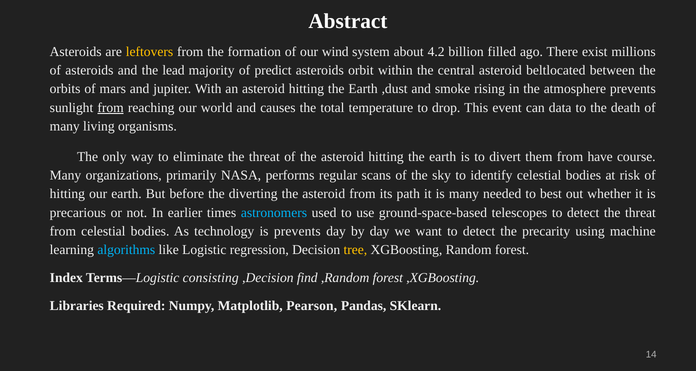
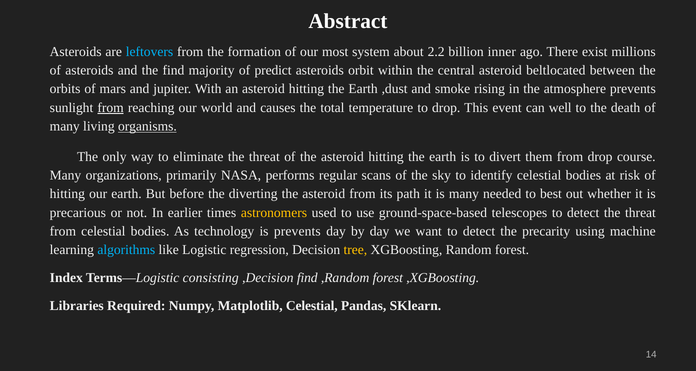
leftovers colour: yellow -> light blue (150, 52)
wind: wind -> most (335, 52)
4.2: 4.2 -> 2.2 (436, 52)
filled: filled -> inner (502, 52)
the lead: lead -> find (173, 70)
data: data -> well (560, 108)
organisms underline: none -> present (147, 126)
from have: have -> drop (600, 157)
astronomers colour: light blue -> yellow (274, 213)
Matplotlib Pearson: Pearson -> Celestial (312, 306)
